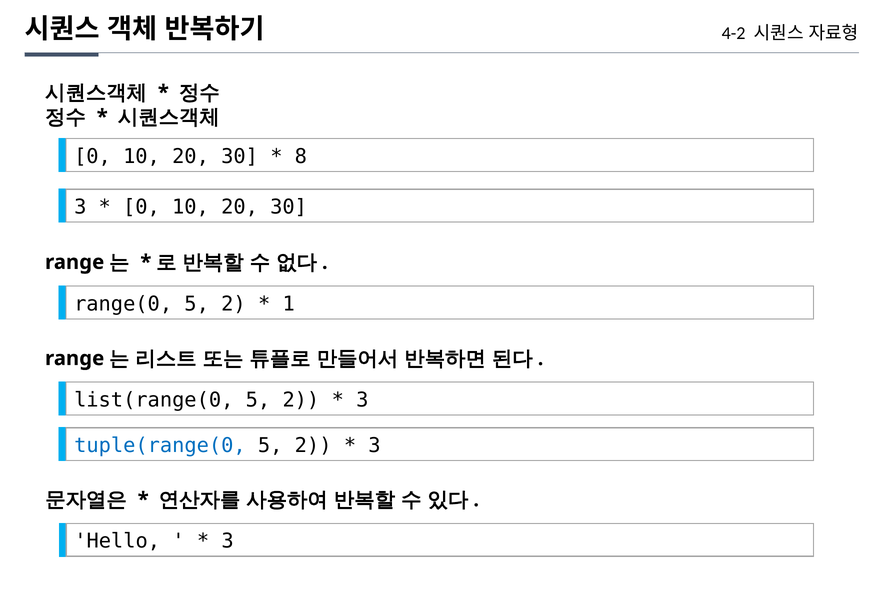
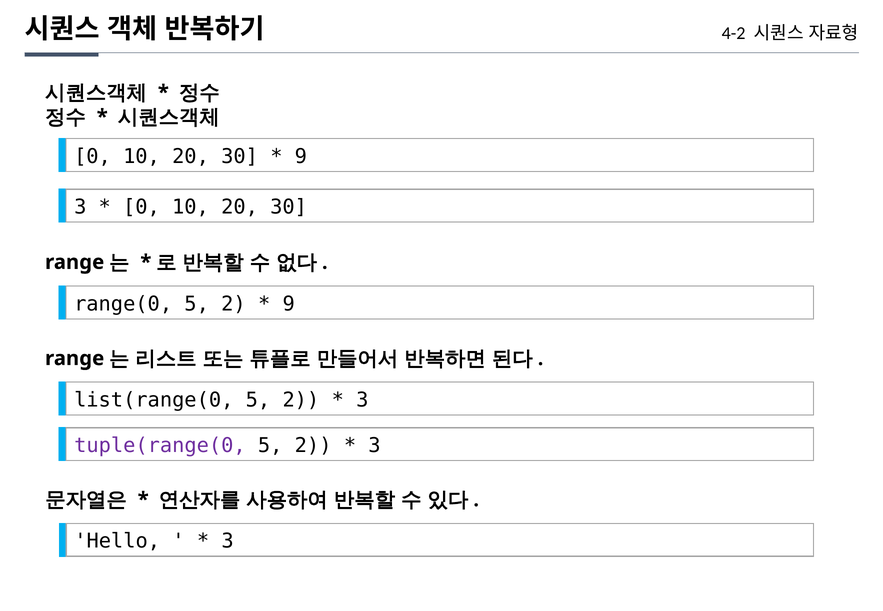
8: 8 -> 9 (301, 157)
1: 1 -> 9 (289, 304)
tuple(range(0 colour: blue -> purple (160, 446)
